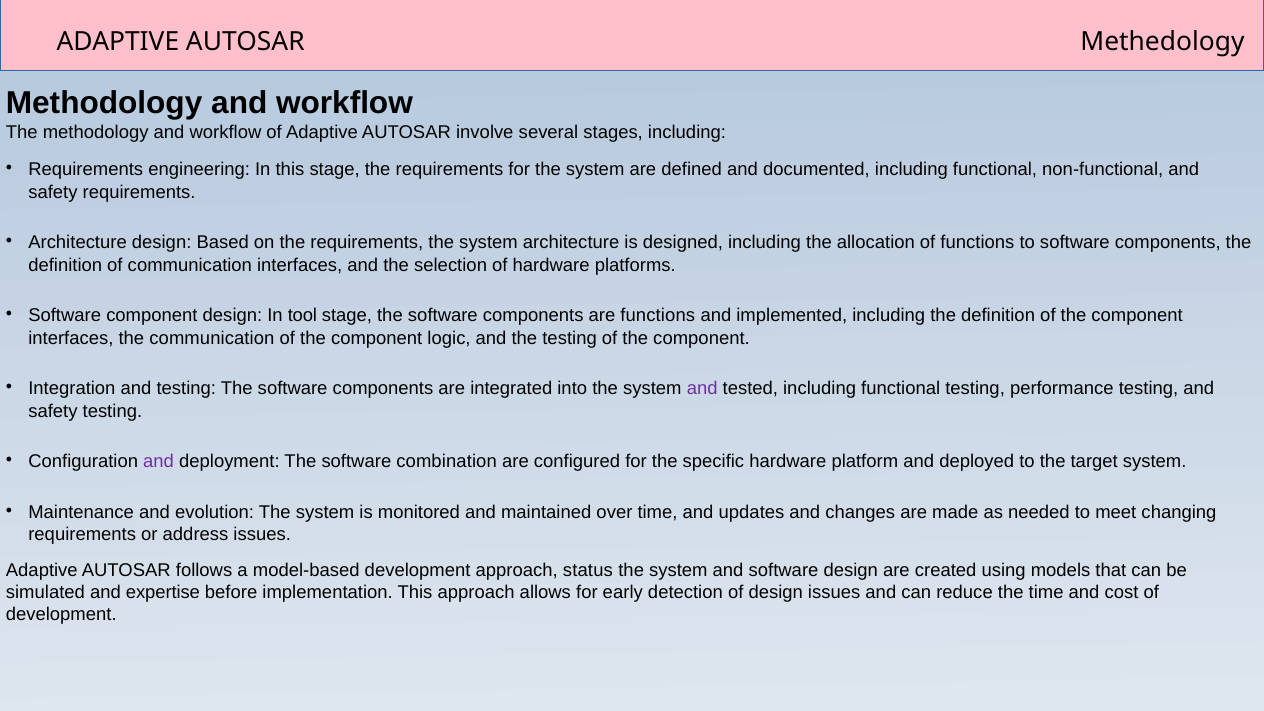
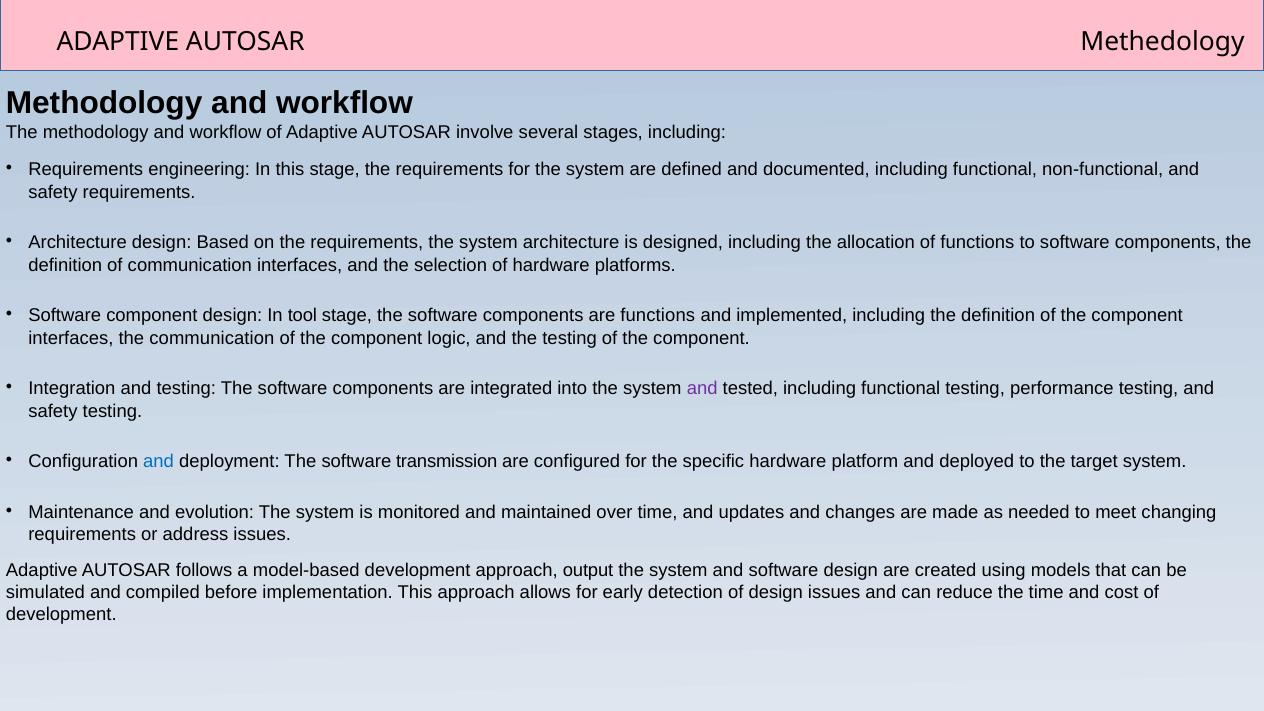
and colour: purple -> blue (159, 462)
combination: combination -> transmission (447, 462)
status: status -> output (588, 570)
expertise: expertise -> compiled (163, 592)
